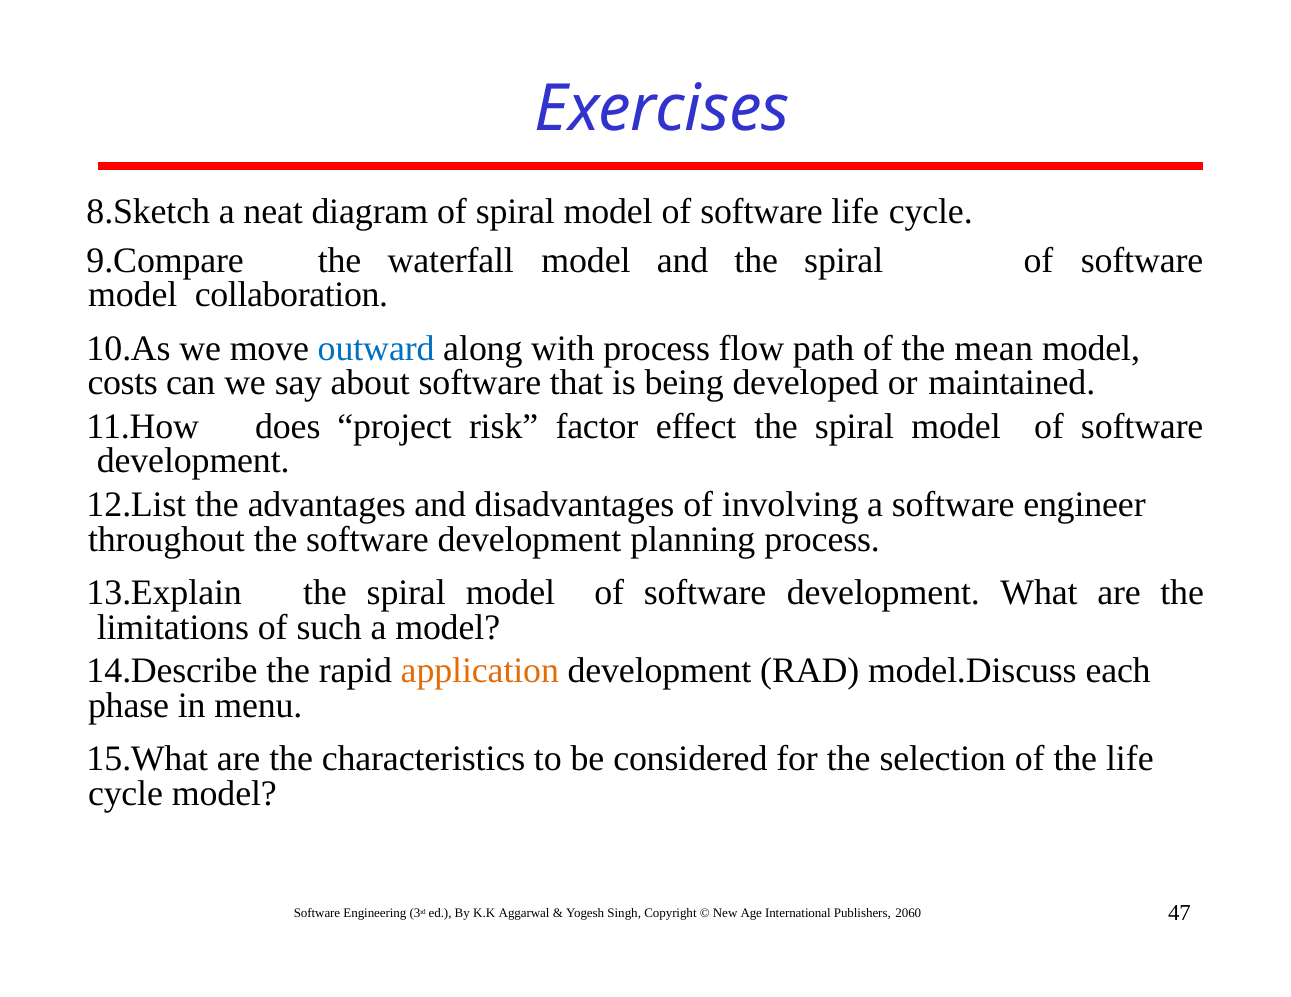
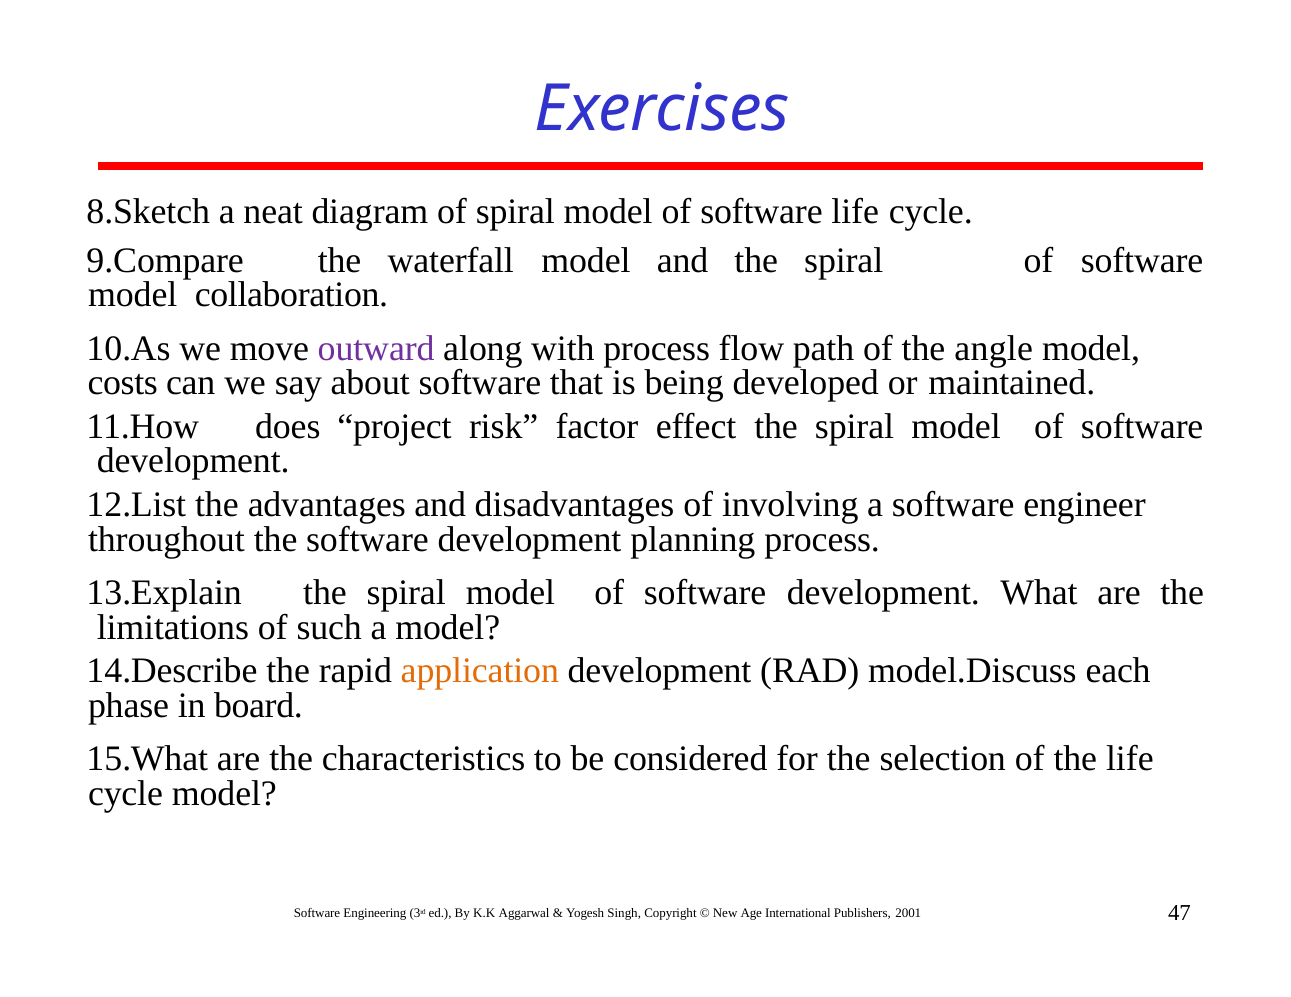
outward colour: blue -> purple (376, 349)
mean: mean -> angle (994, 349)
menu: menu -> board (258, 706)
2060: 2060 -> 2001 (908, 914)
